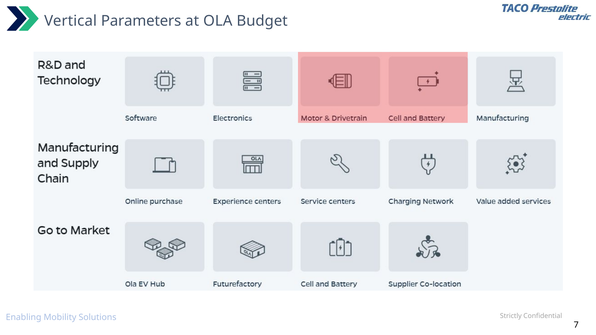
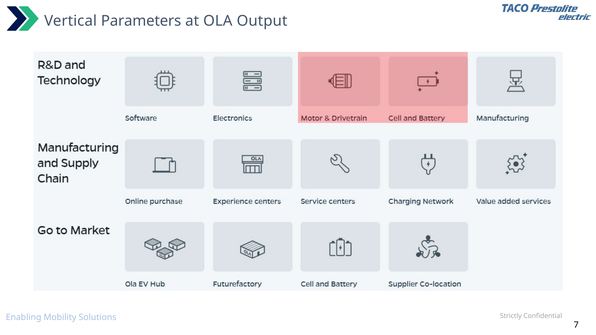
Budget: Budget -> Output (262, 21)
